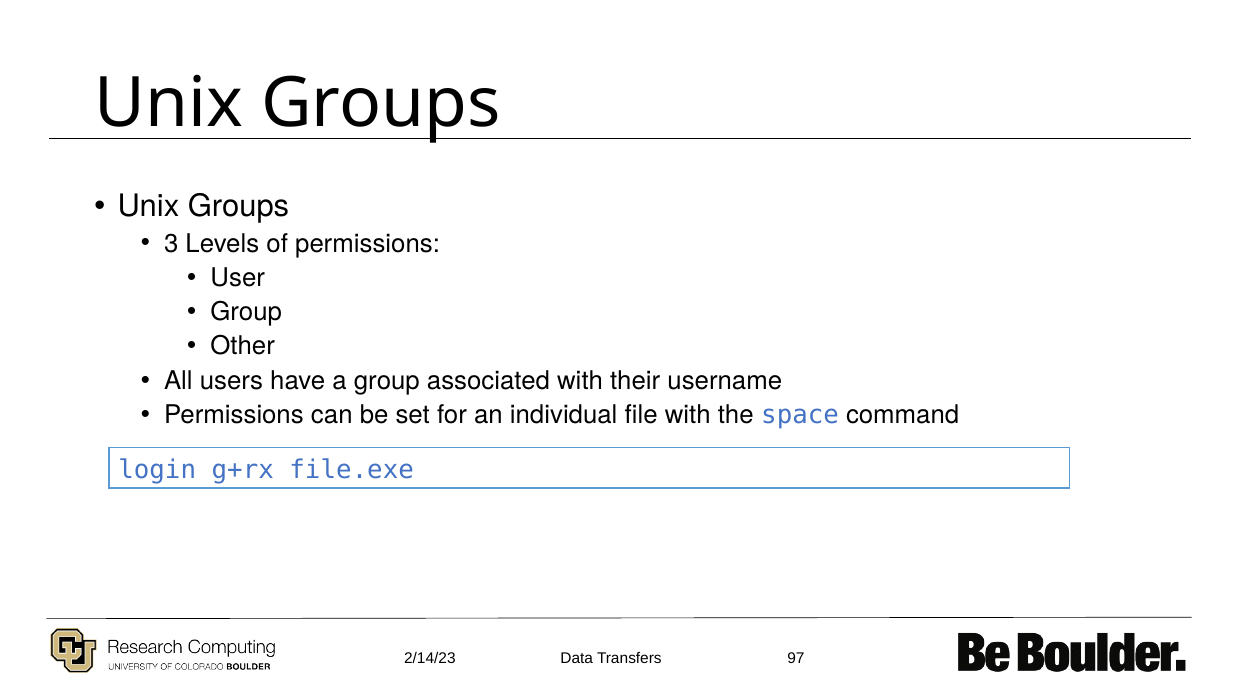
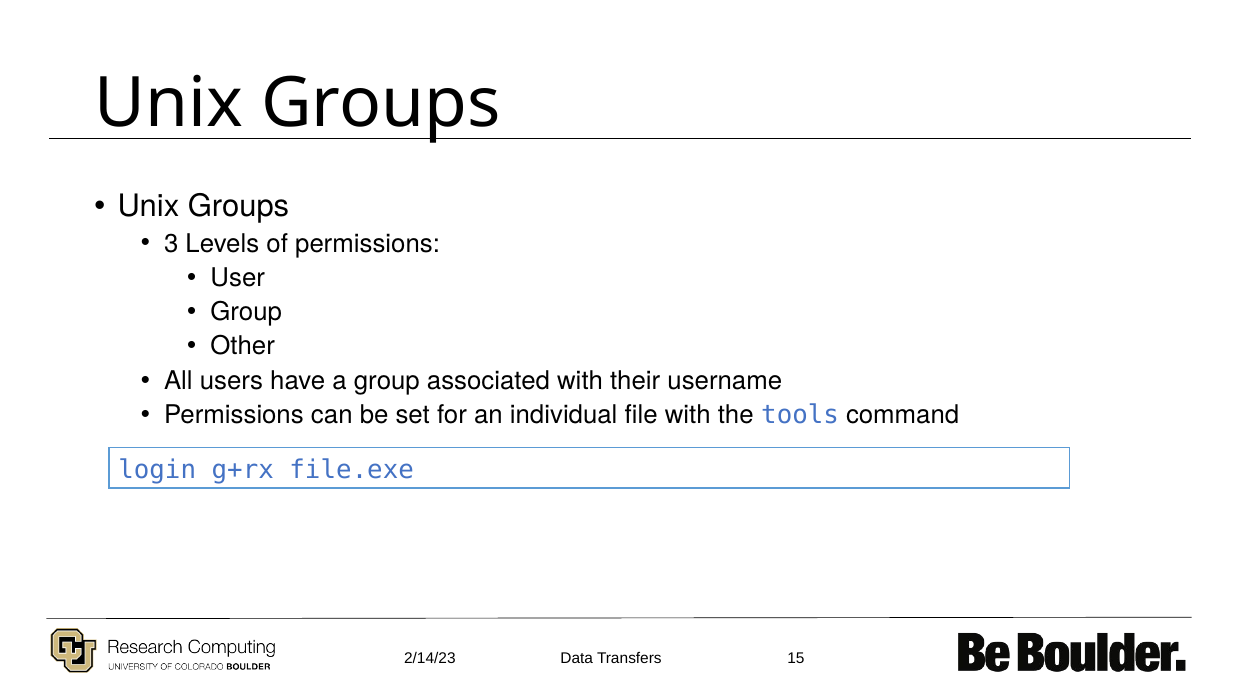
space: space -> tools (800, 415)
97: 97 -> 15 (796, 659)
